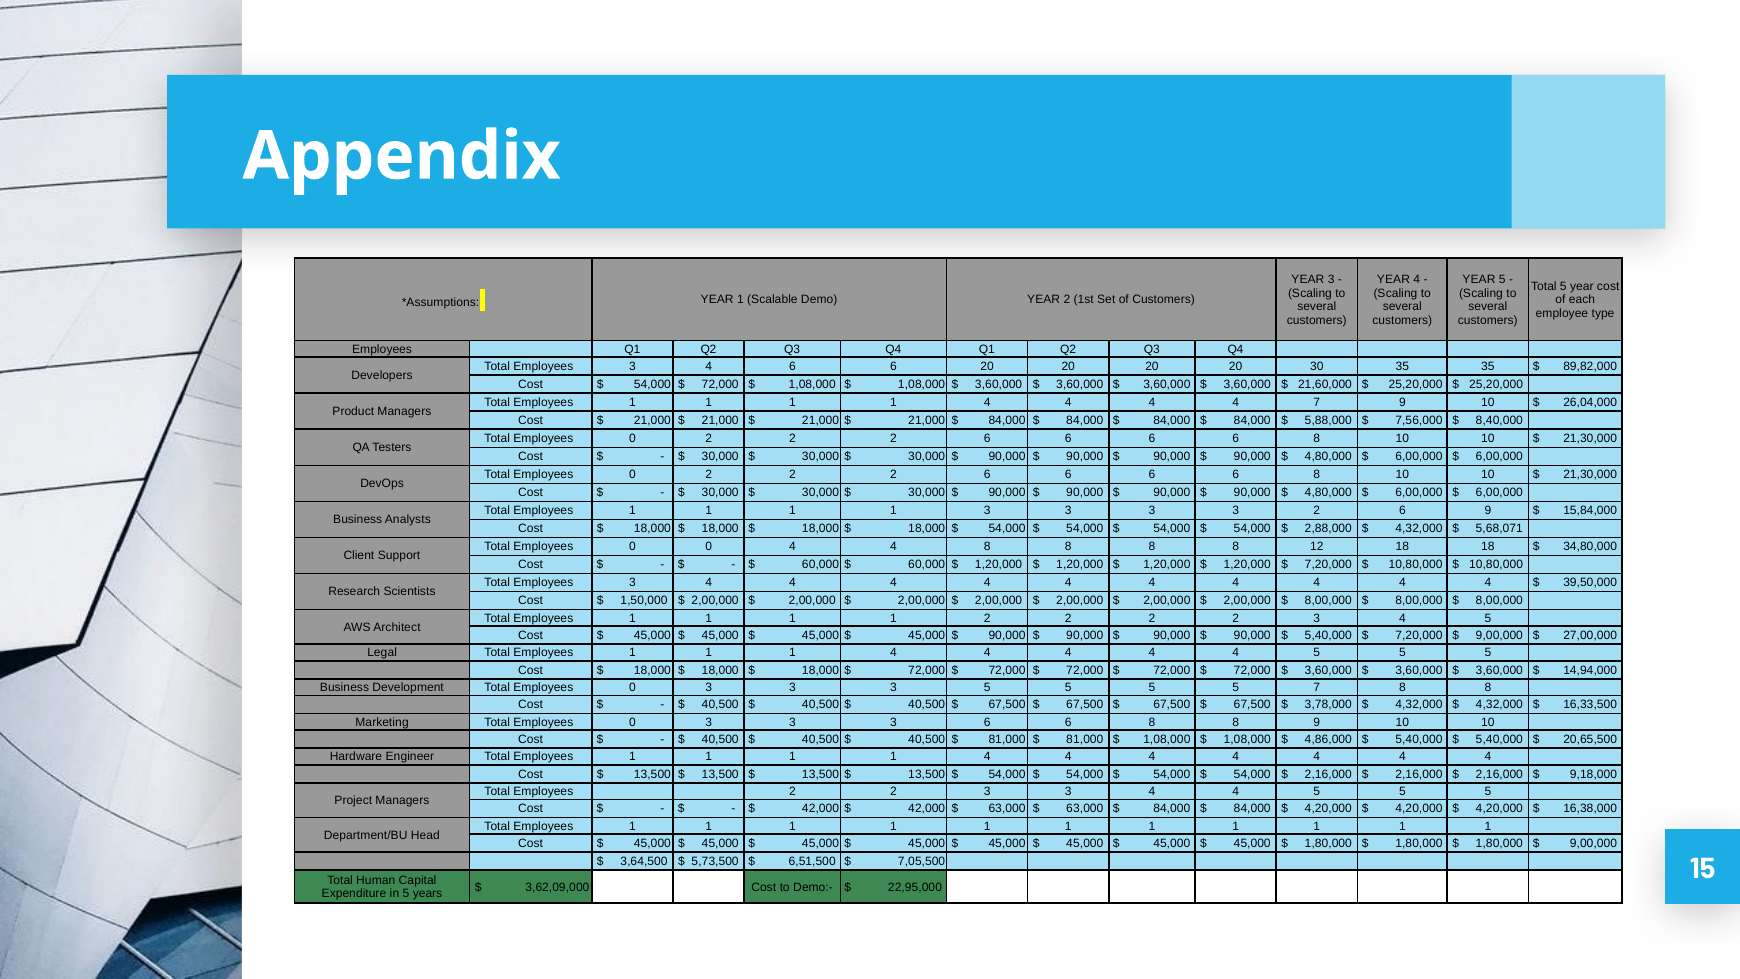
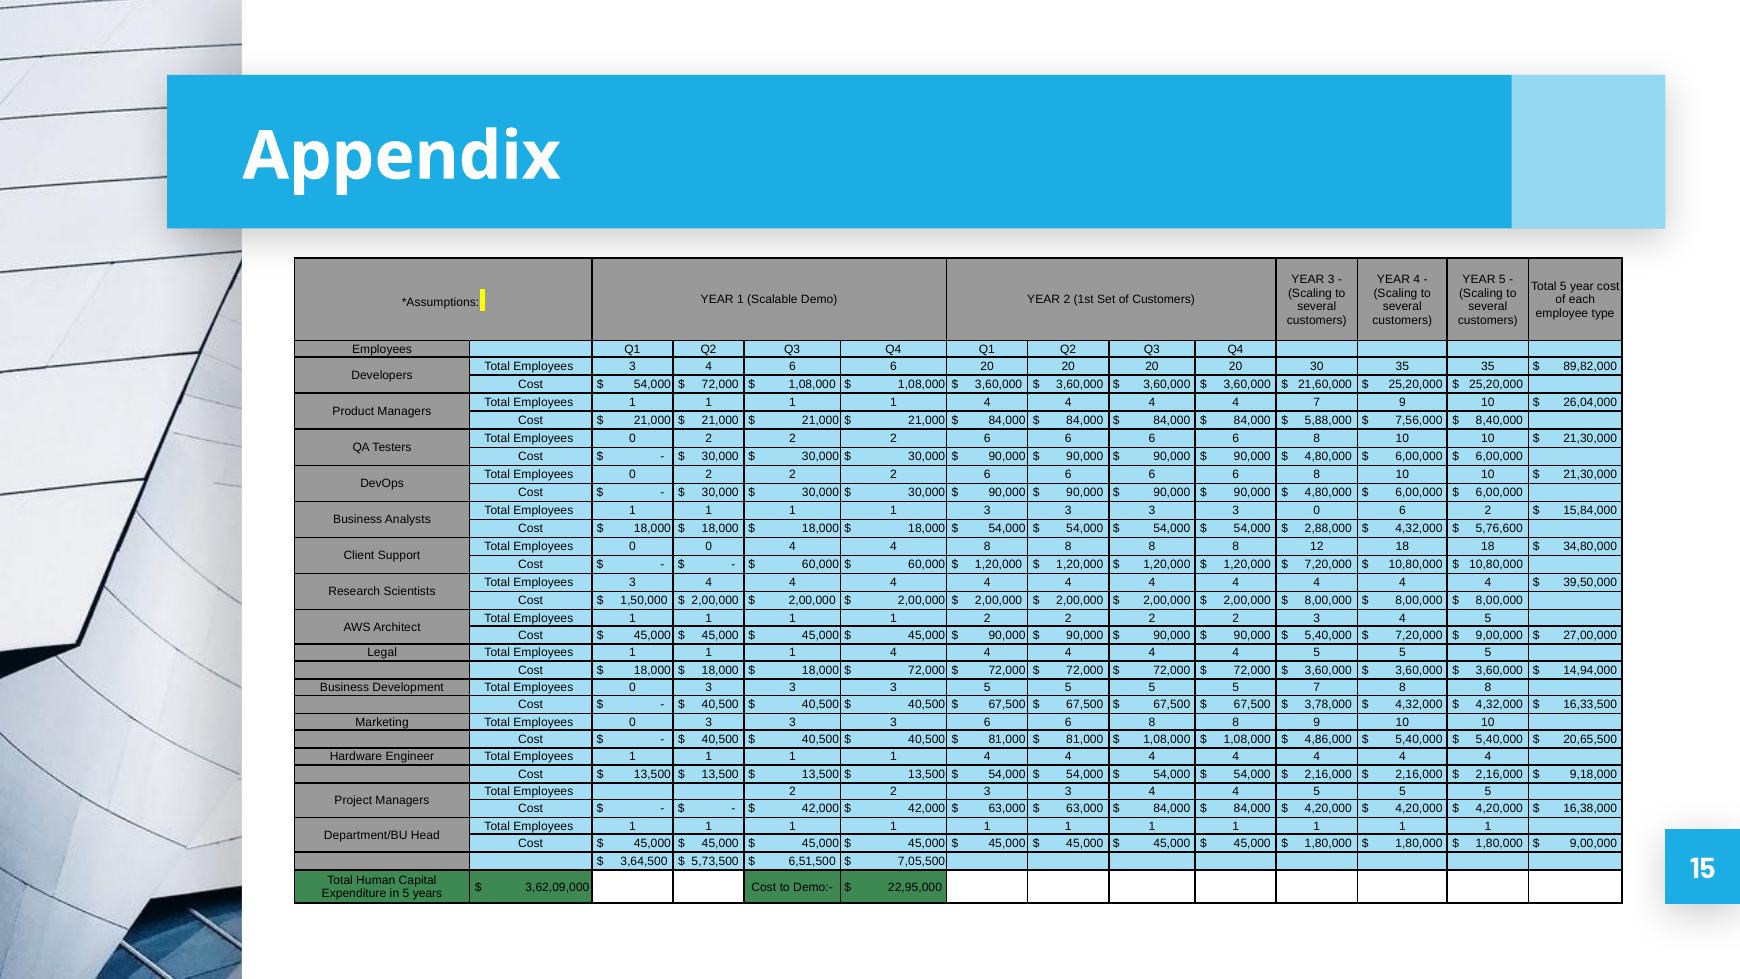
3 2: 2 -> 0 (1317, 511)
6 9: 9 -> 2 (1488, 511)
5,68,071: 5,68,071 -> 5,76,600 (1499, 529)
